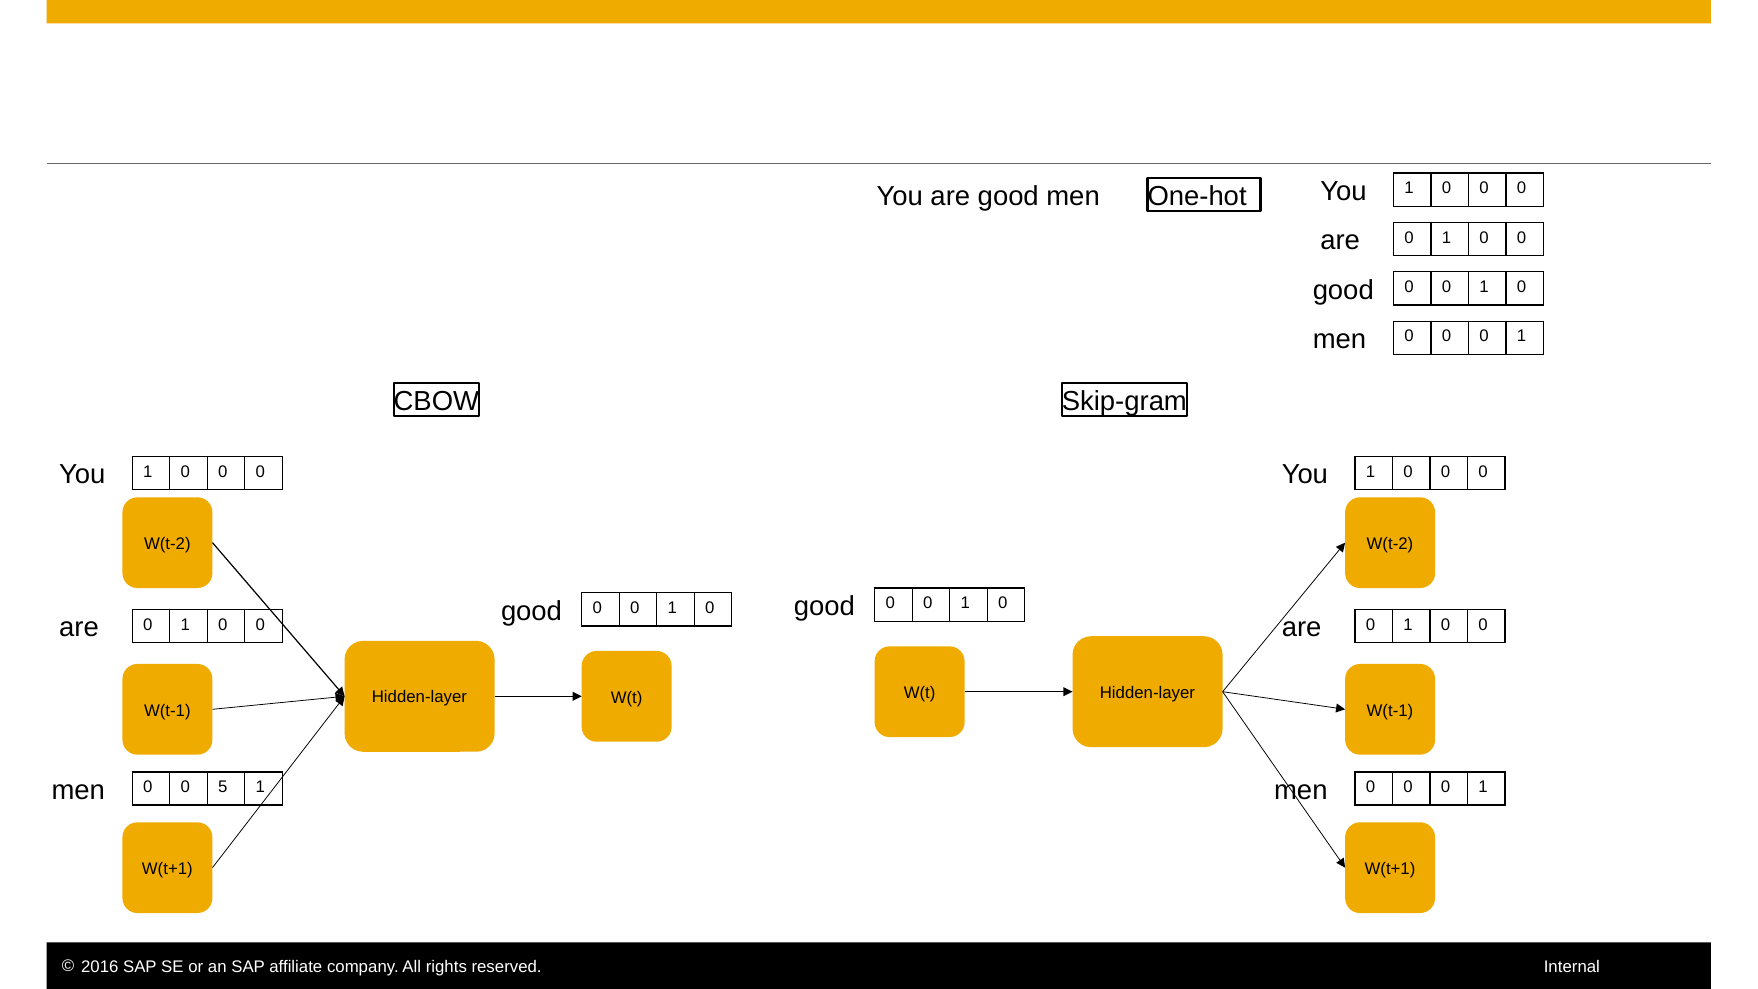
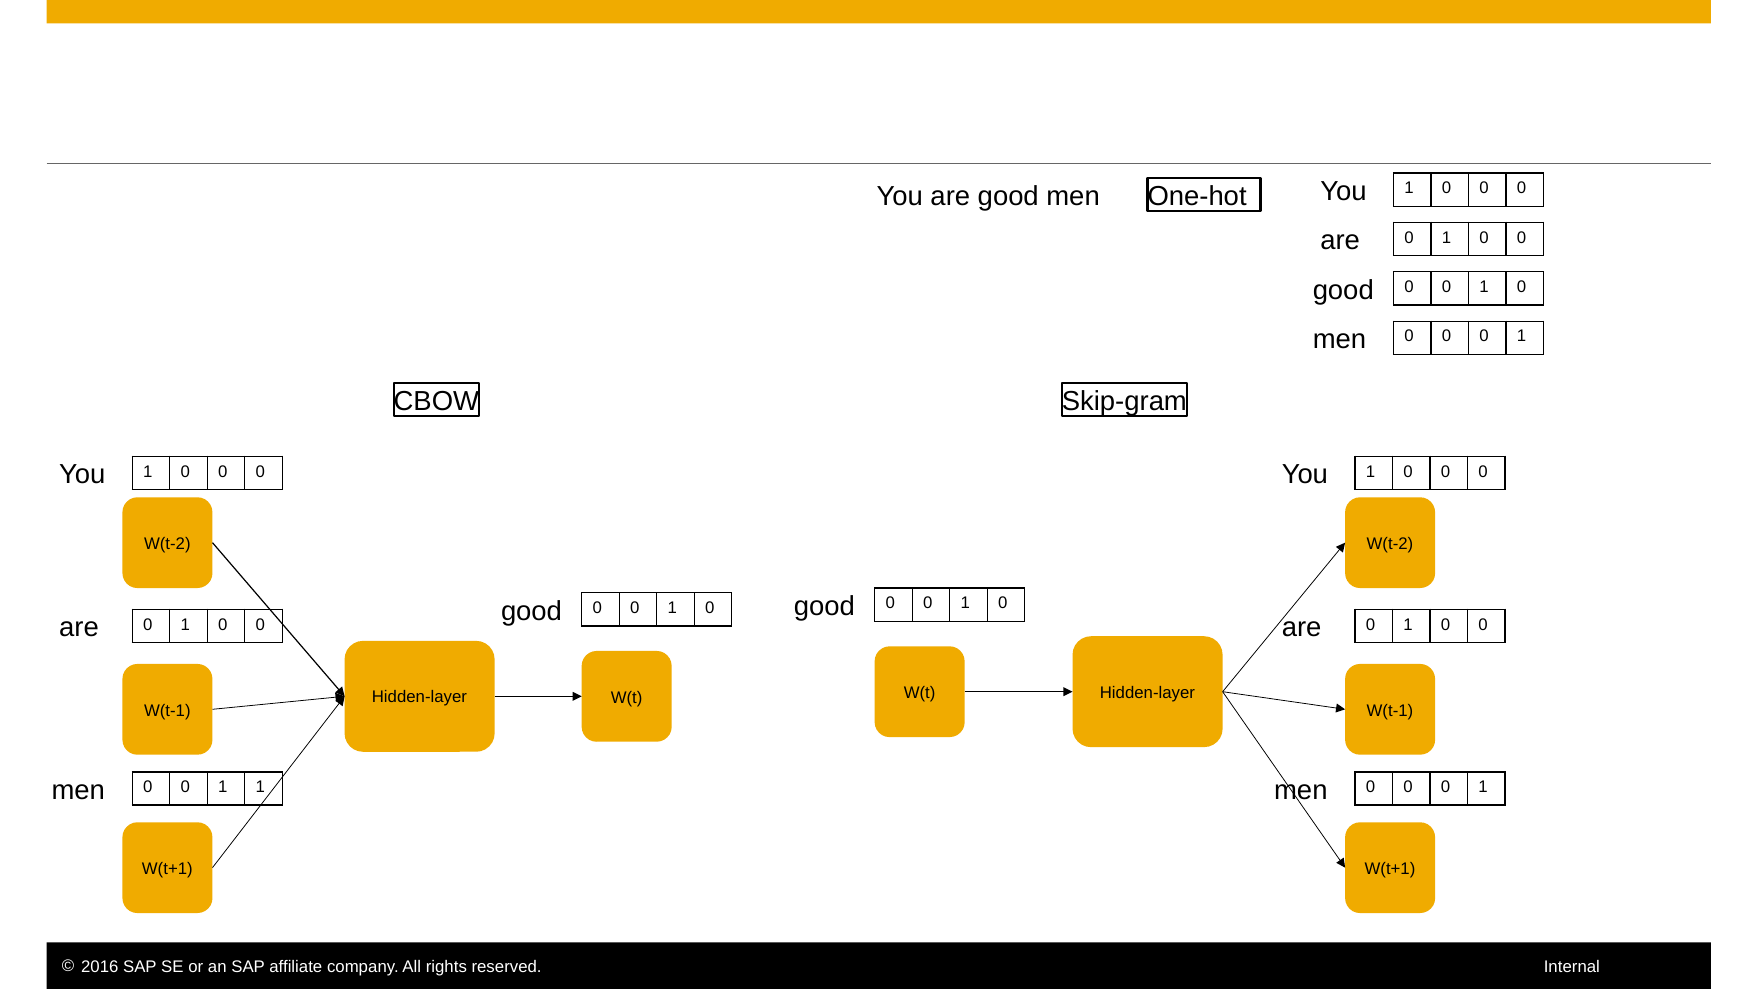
men 0 0 5: 5 -> 1 (223, 787)
